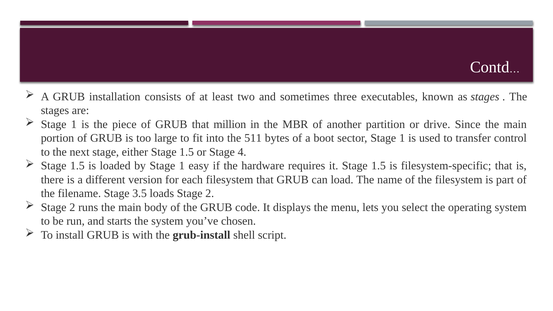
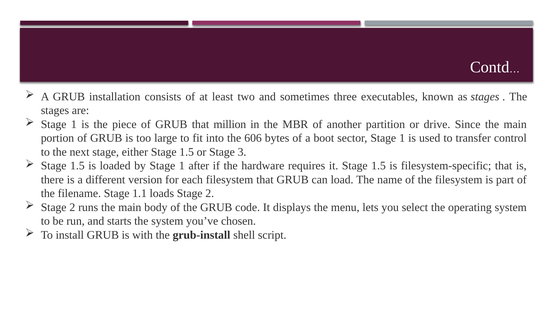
511: 511 -> 606 (253, 138)
4: 4 -> 3 (242, 152)
easy: easy -> after (199, 166)
3.5: 3.5 -> 1.1 (140, 194)
